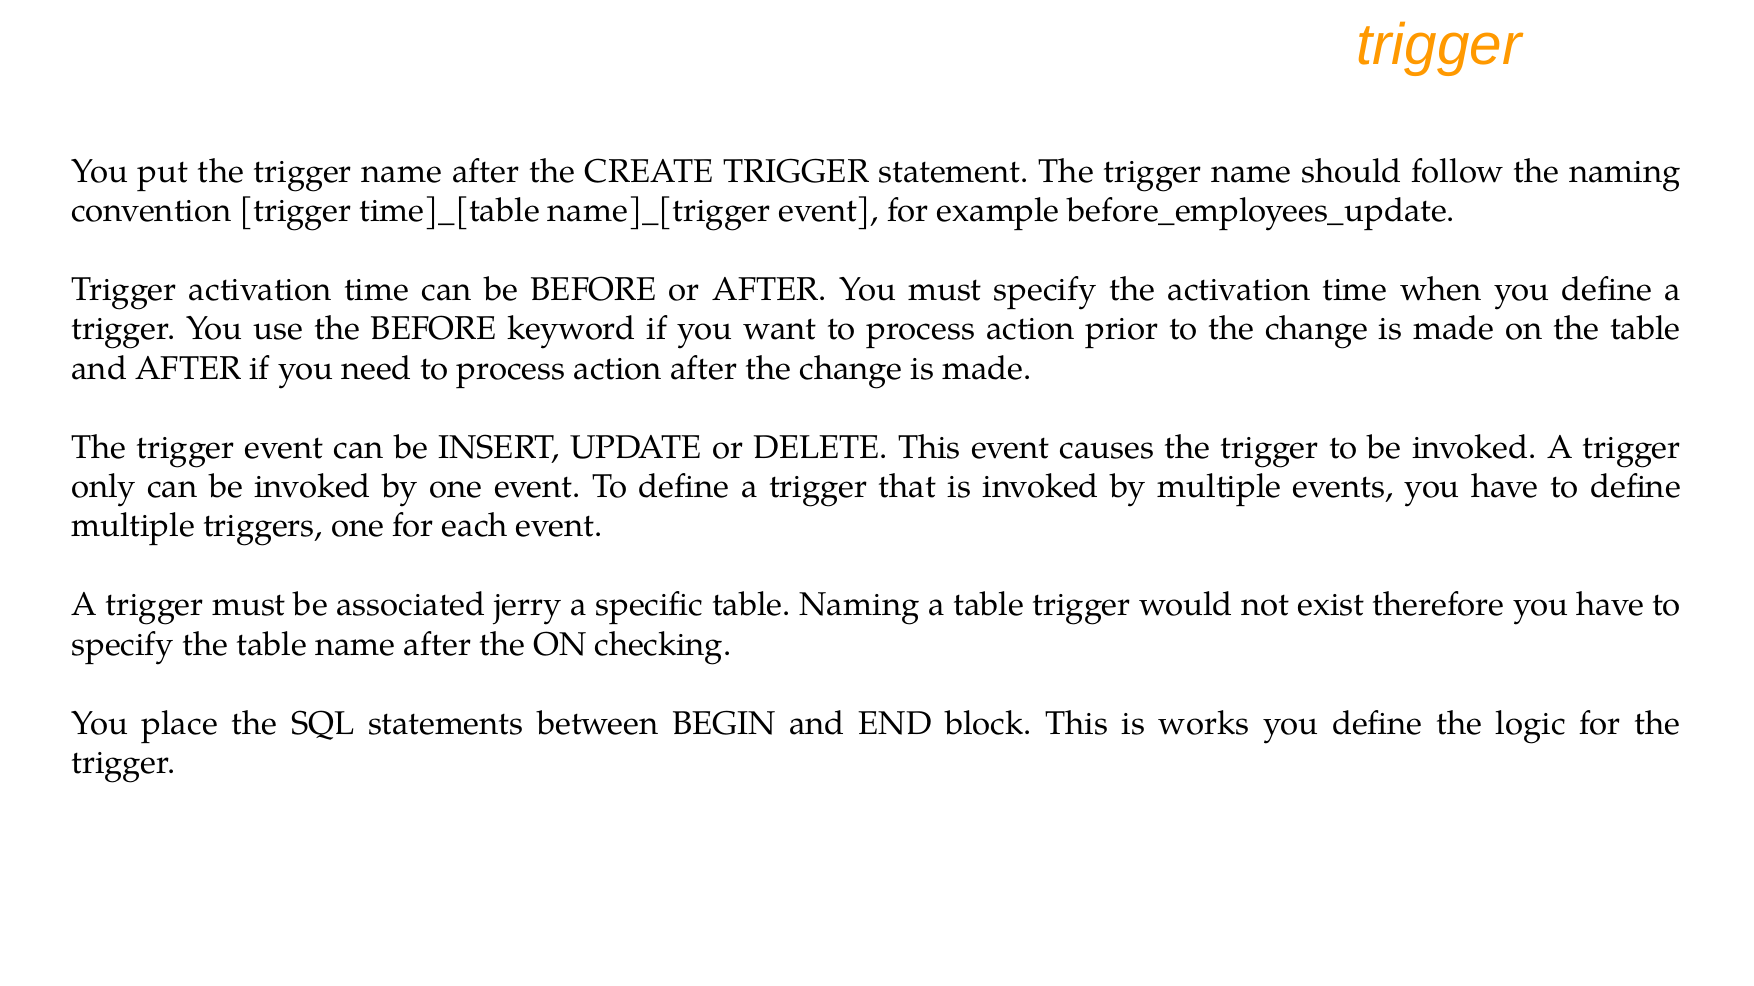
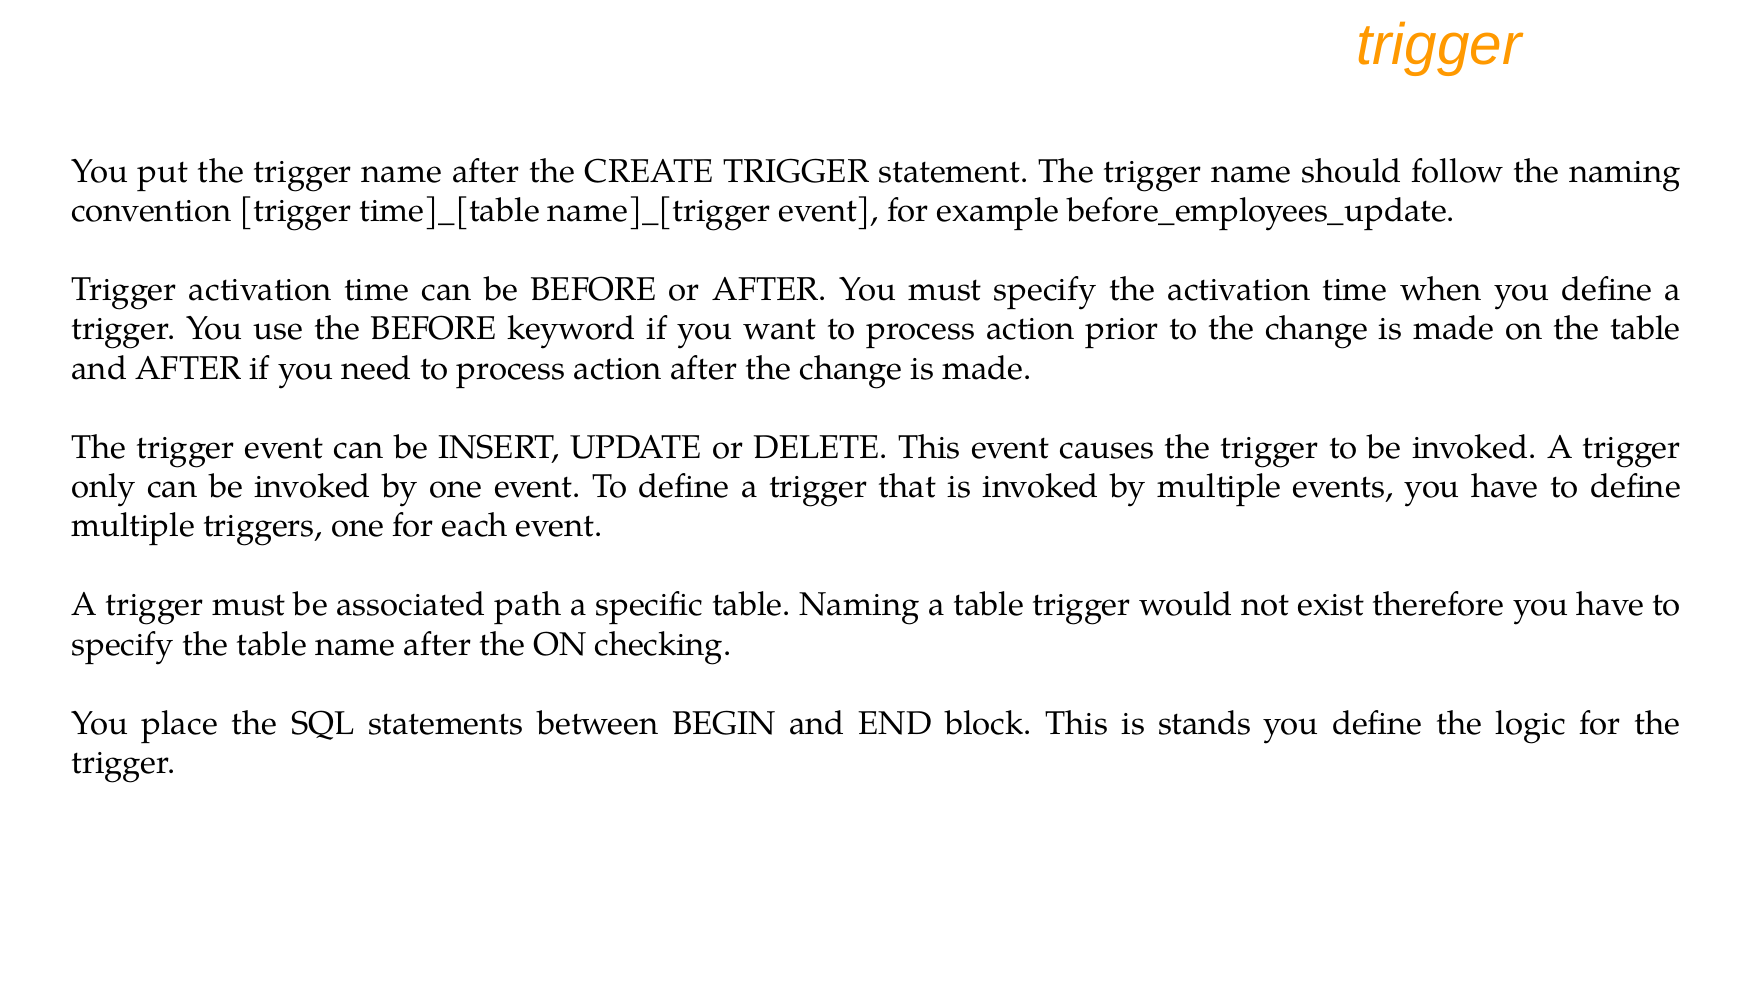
jerry: jerry -> path (528, 605)
works: works -> stands (1205, 724)
